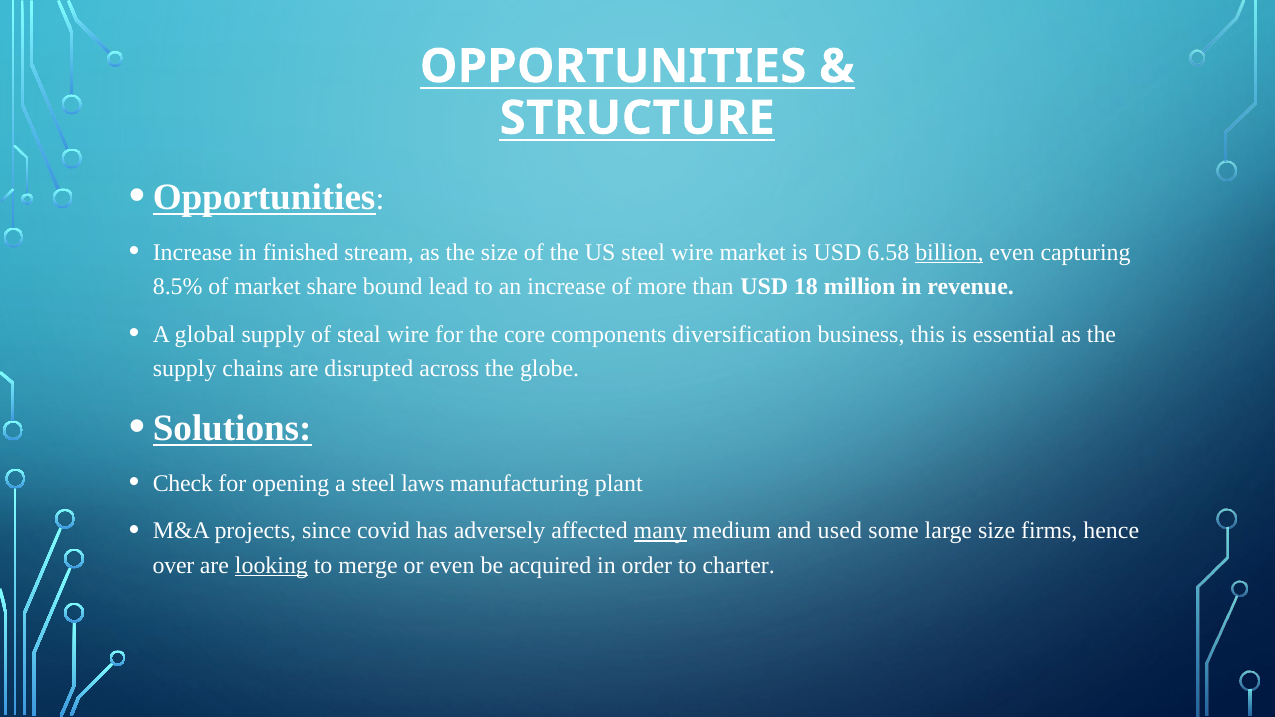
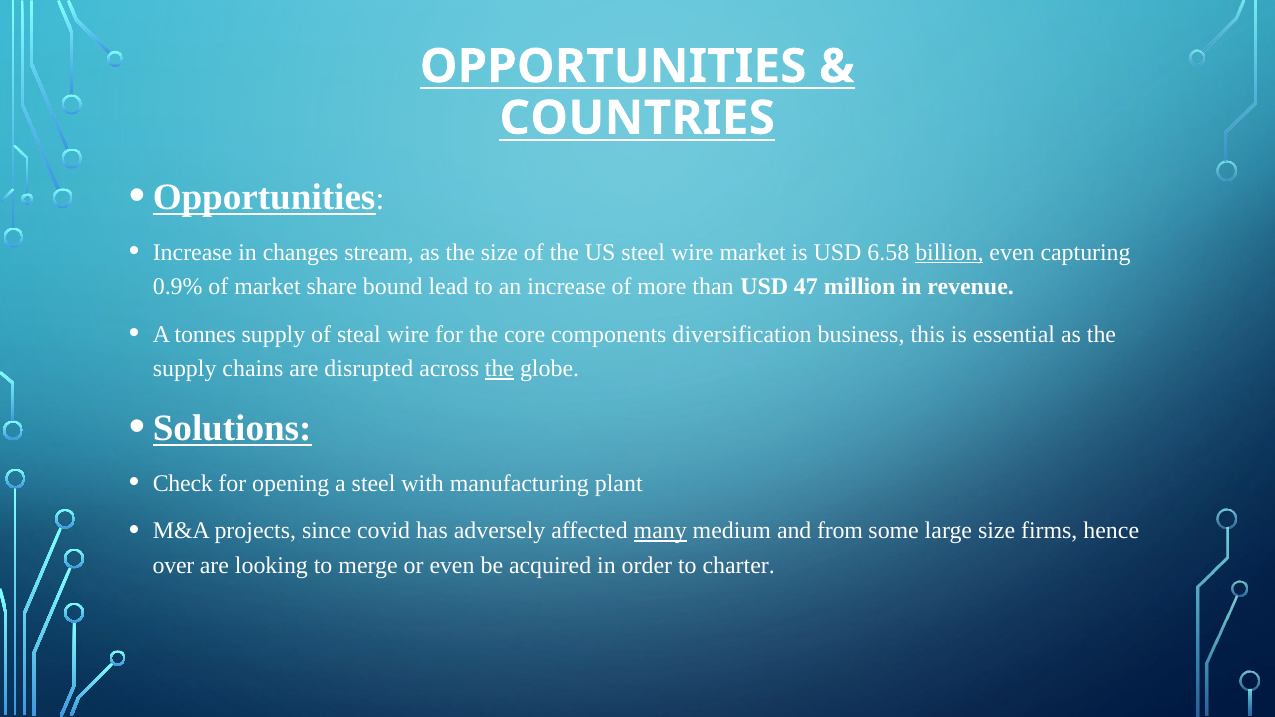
STRUCTURE: STRUCTURE -> COUNTRIES (637, 118)
finished: finished -> changes (301, 252)
8.5%: 8.5% -> 0.9% (178, 287)
18: 18 -> 47 (806, 287)
global: global -> tonnes (205, 334)
the underline: none -> present (499, 369)
laws: laws -> with (423, 483)
used: used -> from (840, 531)
looking underline: present -> none (271, 565)
